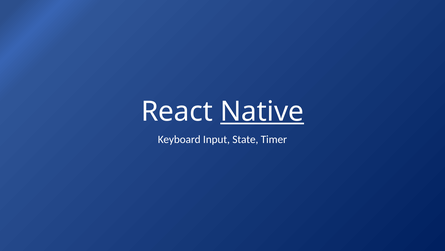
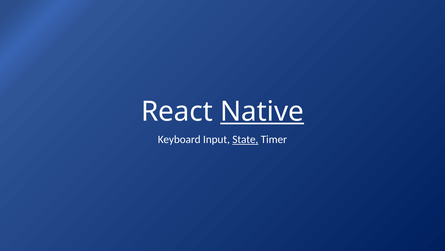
State underline: none -> present (245, 139)
